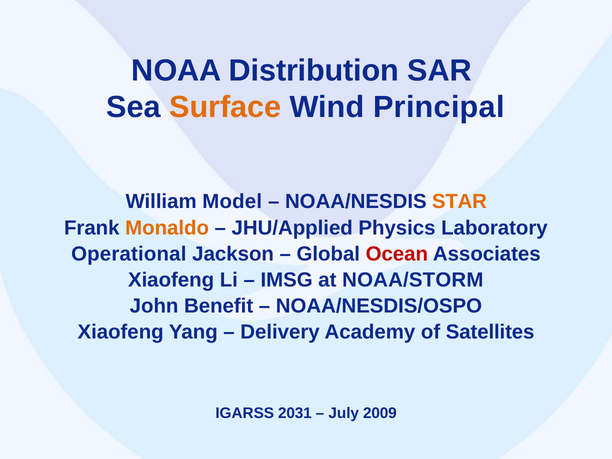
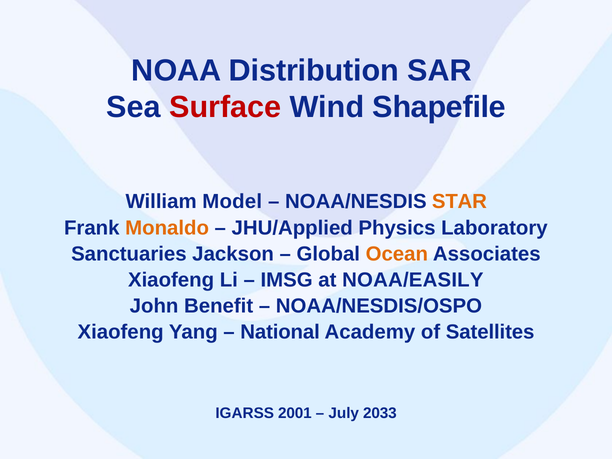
Surface colour: orange -> red (225, 107)
Principal: Principal -> Shapefile (439, 107)
Operational: Operational -> Sanctuaries (129, 254)
Ocean colour: red -> orange (397, 254)
NOAA/STORM: NOAA/STORM -> NOAA/EASILY (413, 280)
Delivery: Delivery -> National (280, 332)
2031: 2031 -> 2001 (295, 413)
2009: 2009 -> 2033 (380, 413)
